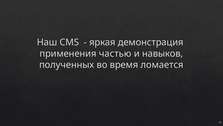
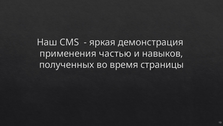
ломается: ломается -> страницы (162, 65)
